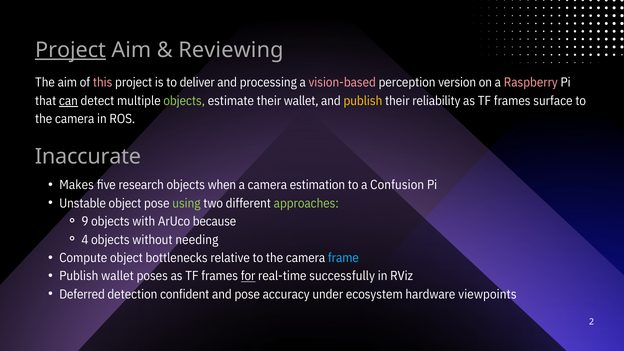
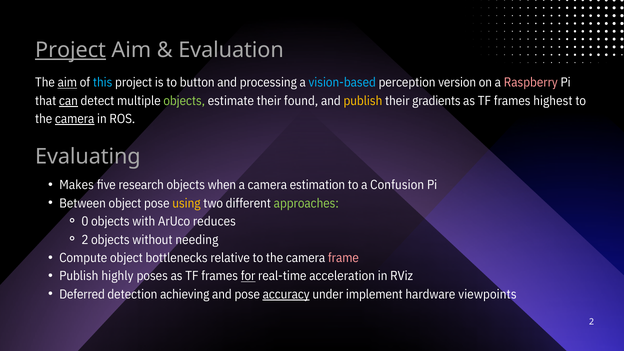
Reviewing: Reviewing -> Evaluation (231, 50)
aim underline: none -> present (67, 83)
this colour: pink -> light blue (103, 83)
deliver: deliver -> button (197, 83)
vision-based colour: pink -> light blue (342, 83)
their wallet: wallet -> found (301, 101)
reliability: reliability -> gradients (436, 101)
surface: surface -> highest (553, 101)
camera underline: none -> present (75, 119)
Inaccurate: Inaccurate -> Evaluating (88, 157)
Unstable: Unstable -> Between (83, 203)
using colour: light green -> yellow (186, 203)
9: 9 -> 0 (85, 222)
because: because -> reduces (214, 222)
4: 4 -> 2 (85, 240)
frame colour: light blue -> pink (343, 258)
Publish wallet: wallet -> highly (117, 276)
successfully: successfully -> acceleration (342, 276)
confident: confident -> achieving (185, 294)
accuracy underline: none -> present (286, 294)
ecosystem: ecosystem -> implement (374, 294)
